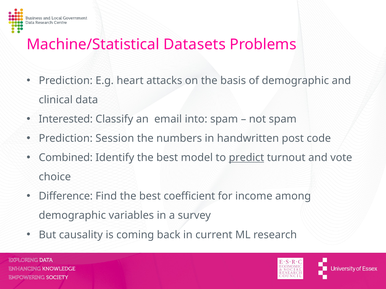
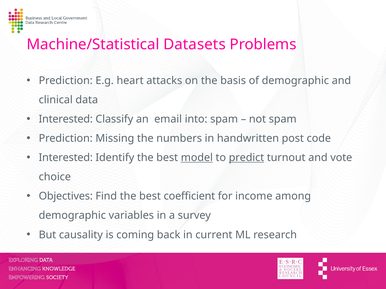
Session: Session -> Missing (115, 139)
Combined: Combined -> Interested (66, 158)
model underline: none -> present (197, 158)
Difference: Difference -> Objectives (66, 197)
